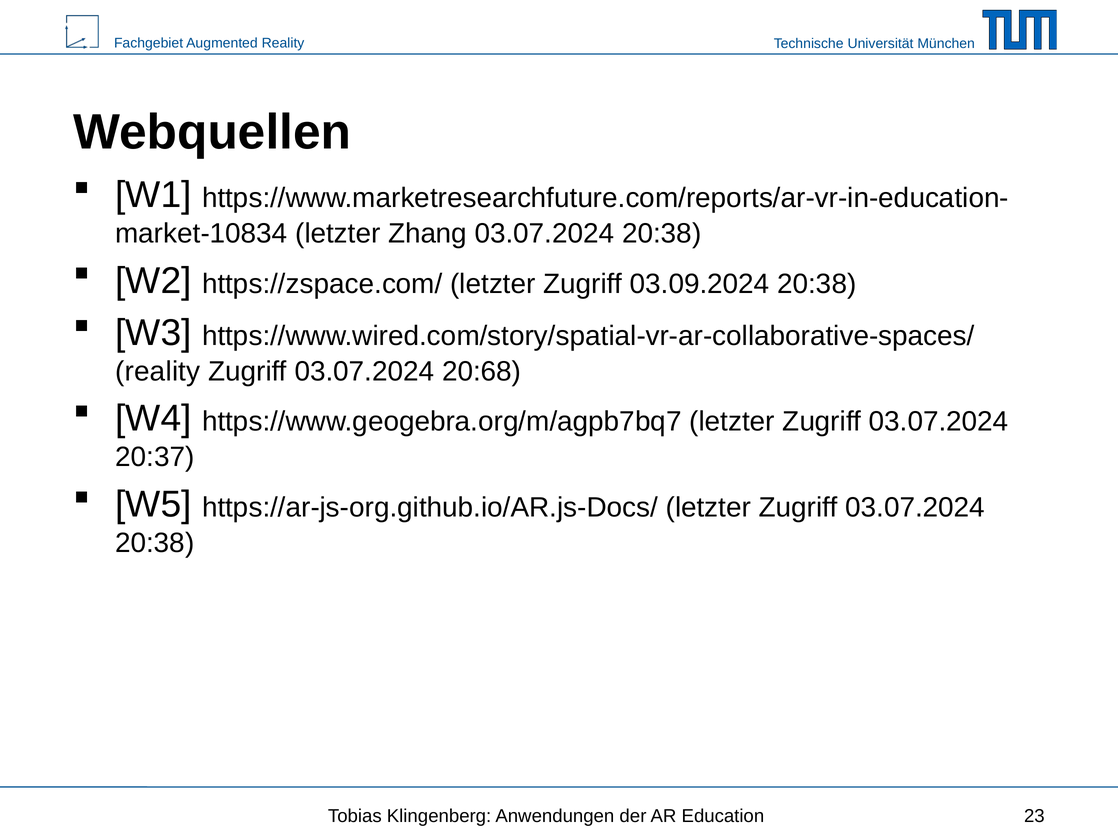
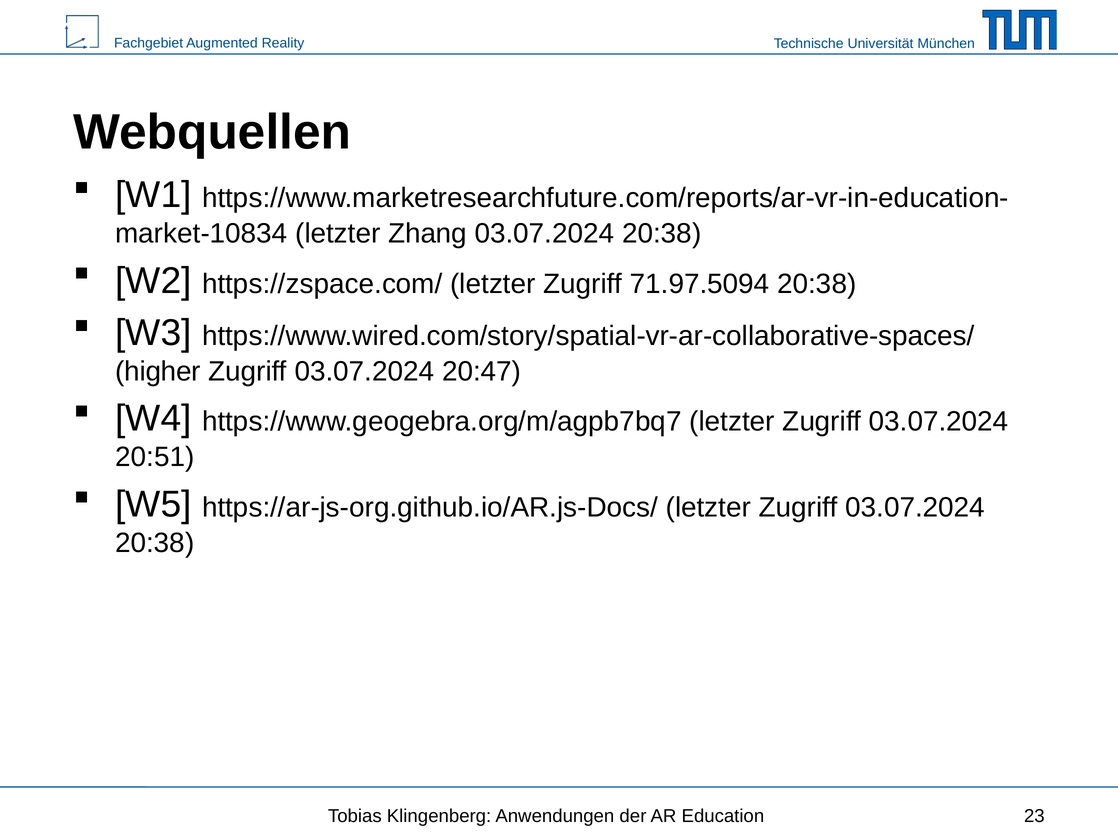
03.09.2024: 03.09.2024 -> 71.97.5094 (700, 284)
reality: reality -> higher (158, 371)
20:68: 20:68 -> 20:47 (482, 371)
20:37: 20:37 -> 20:51 (155, 457)
